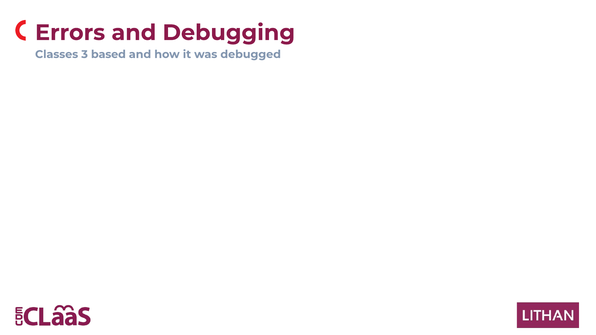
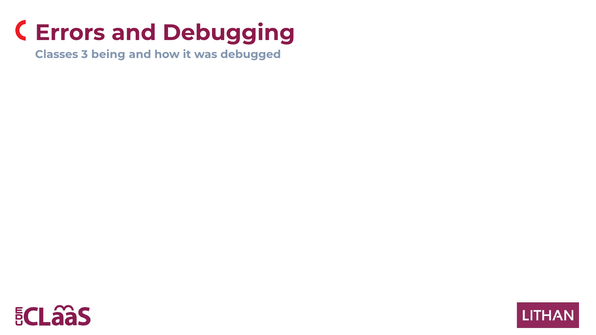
based: based -> being (108, 54)
